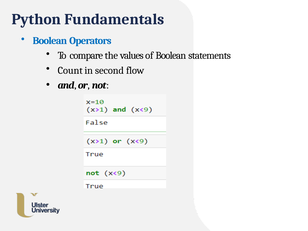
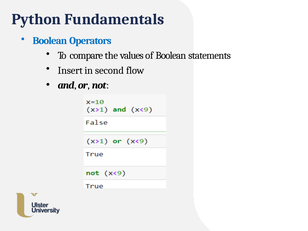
Count: Count -> Insert (70, 70)
